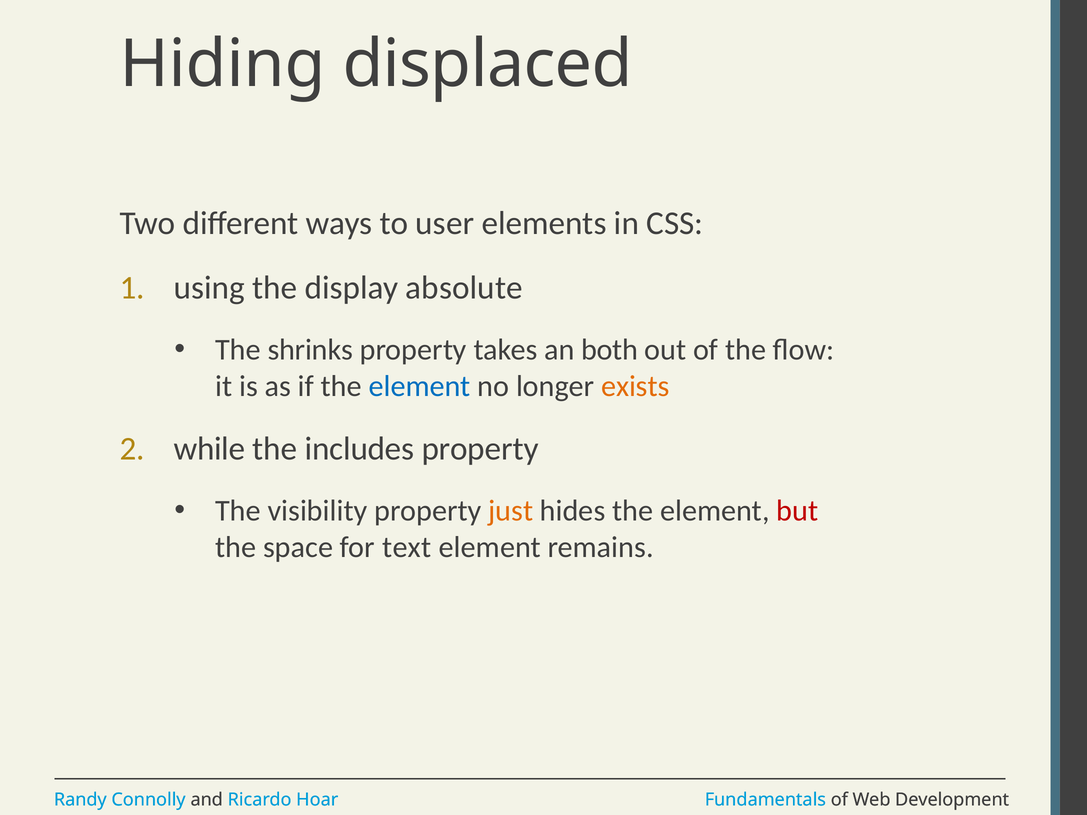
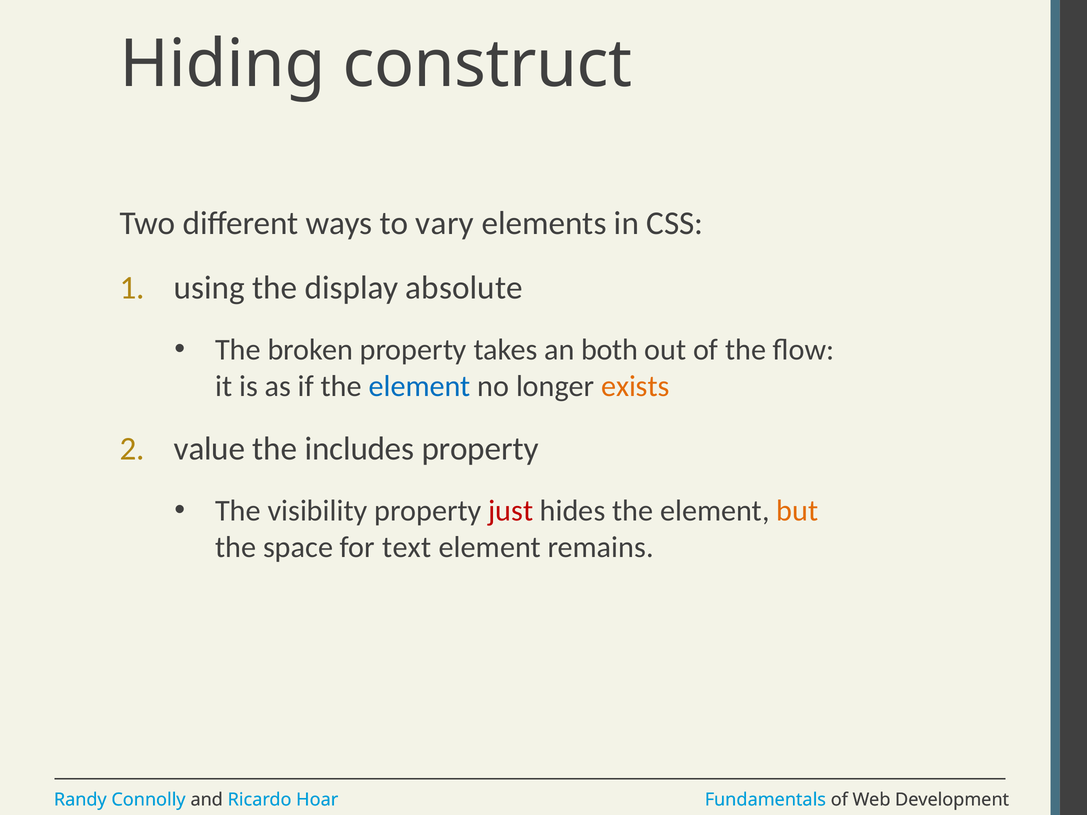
displaced: displaced -> construct (487, 64)
user: user -> vary (445, 223)
shrinks: shrinks -> broken (310, 350)
while: while -> value (209, 449)
just colour: orange -> red (511, 511)
but colour: red -> orange (797, 511)
